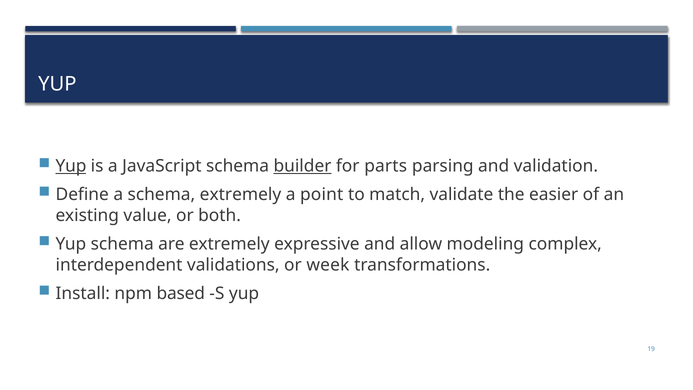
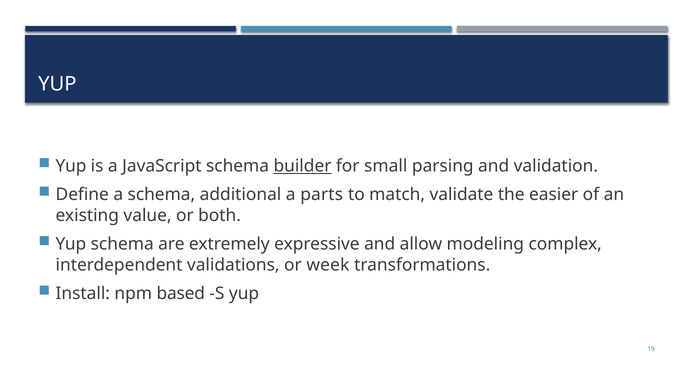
Yup underline: present -> none (71, 166)
parts: parts -> small (386, 166)
schema extremely: extremely -> additional (241, 195)
point: point -> parts (322, 195)
